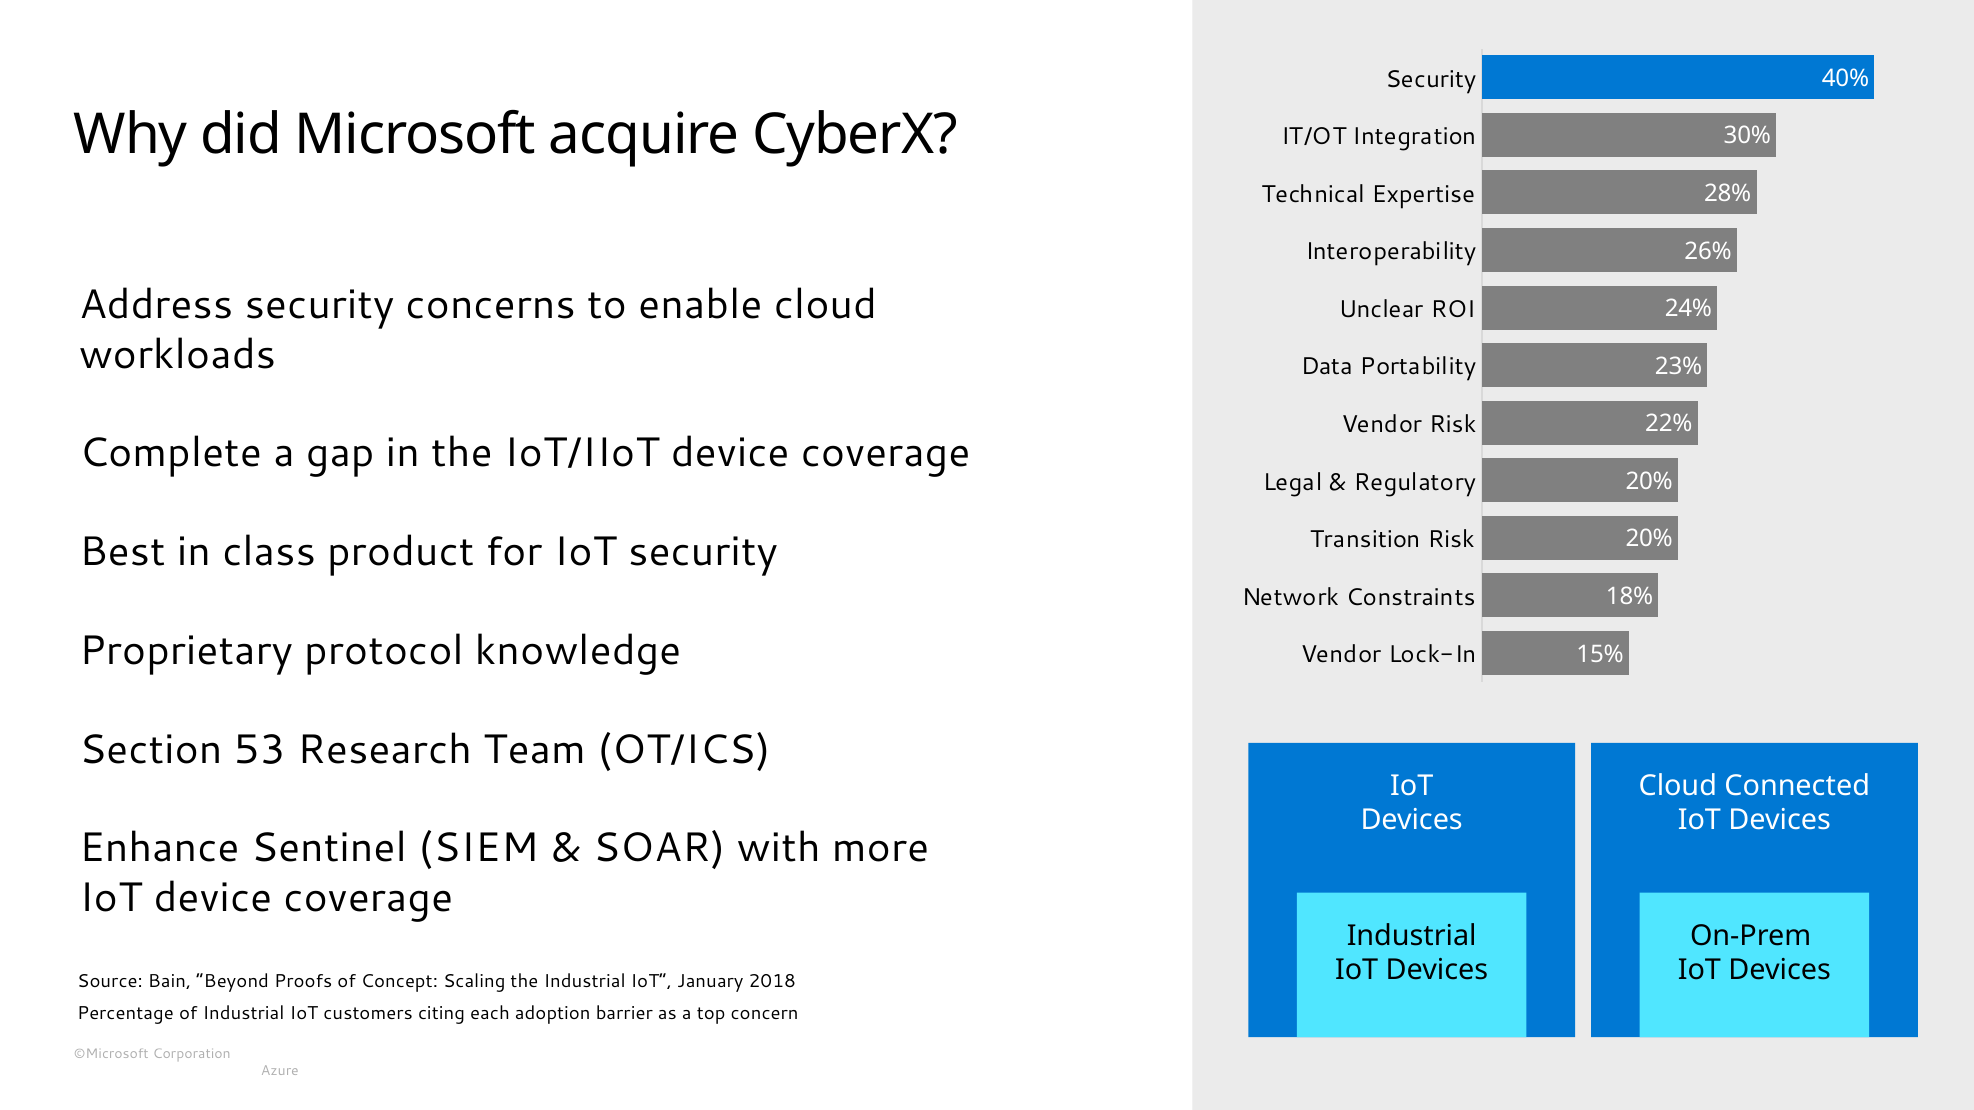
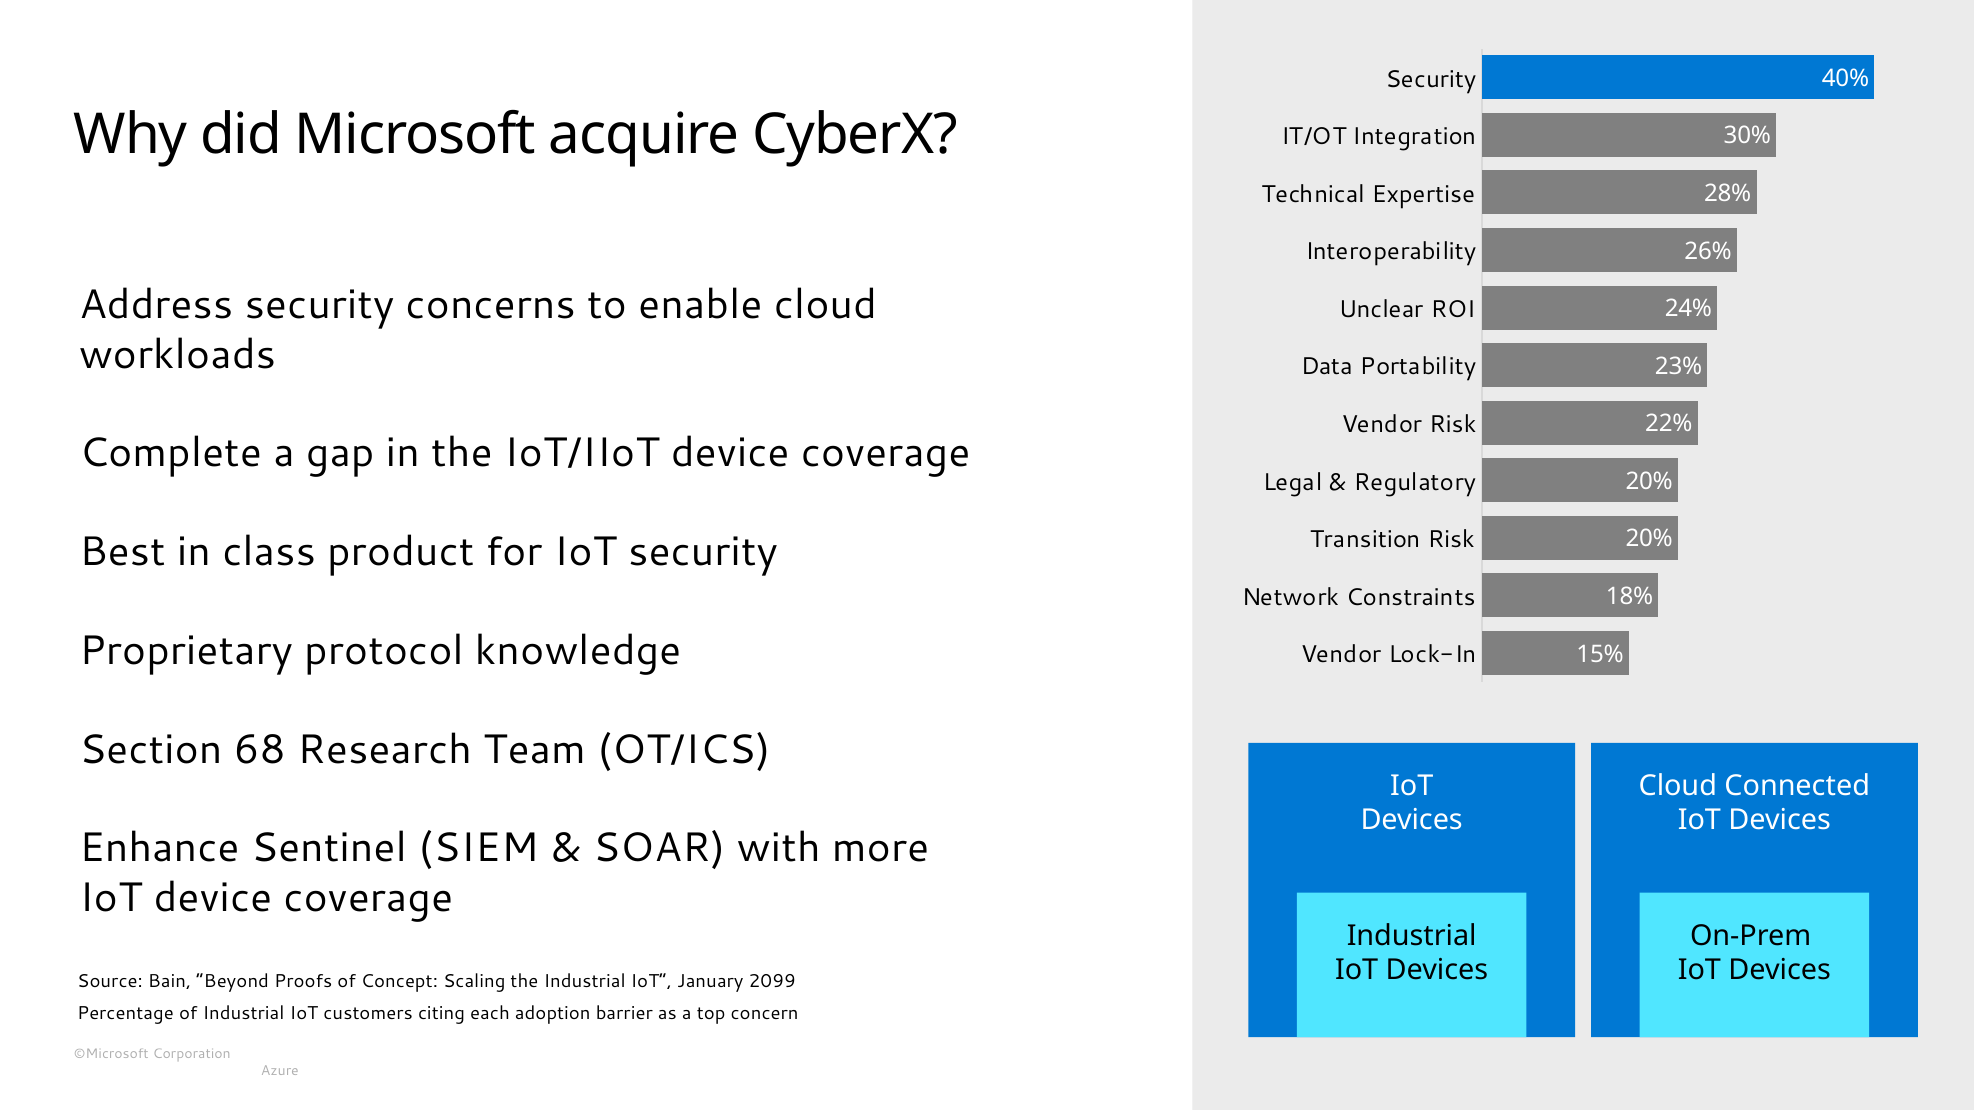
53: 53 -> 68 (260, 750)
2018: 2018 -> 2099 (772, 982)
